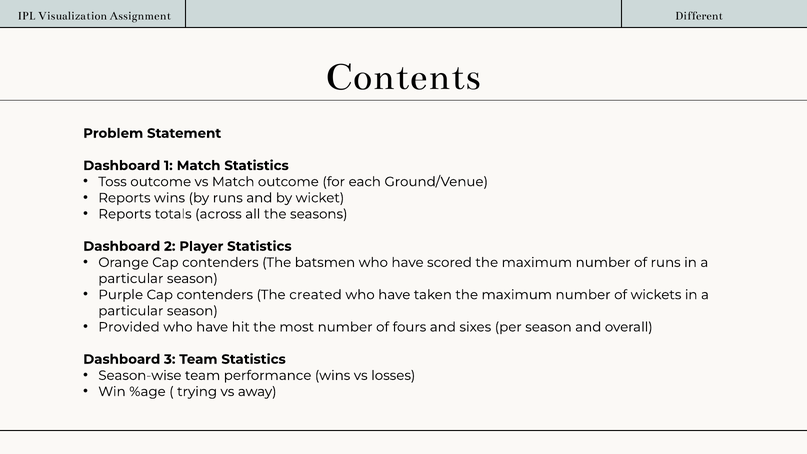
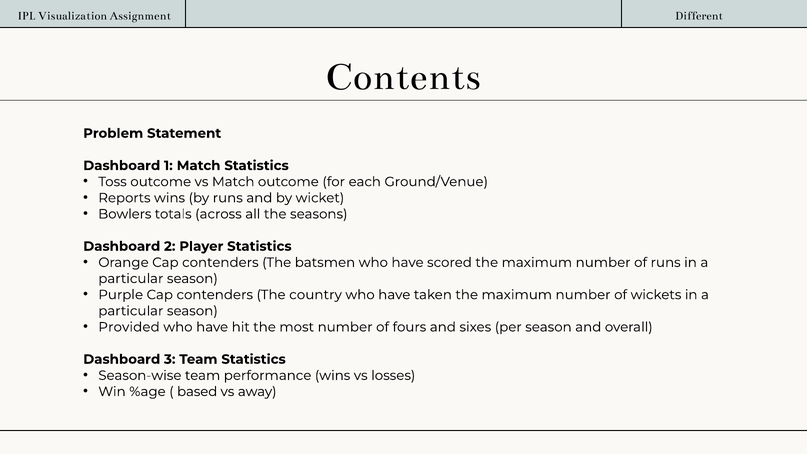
Reports: Reports -> Bowlers (125, 214)
created: created -> country (316, 295)
trying: trying -> based (197, 392)
